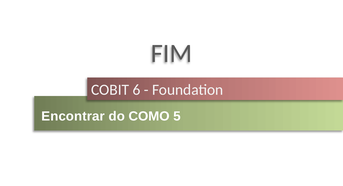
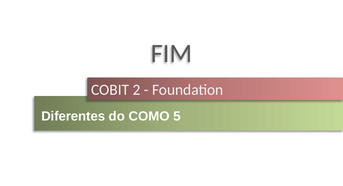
6: 6 -> 2 (137, 90)
Encontrar: Encontrar -> Diferentes (73, 116)
